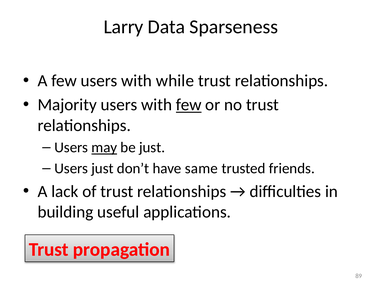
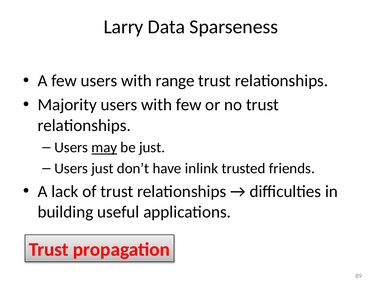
while: while -> range (175, 81)
few underline: present -> none (189, 105)
same: same -> inlink (201, 168)
